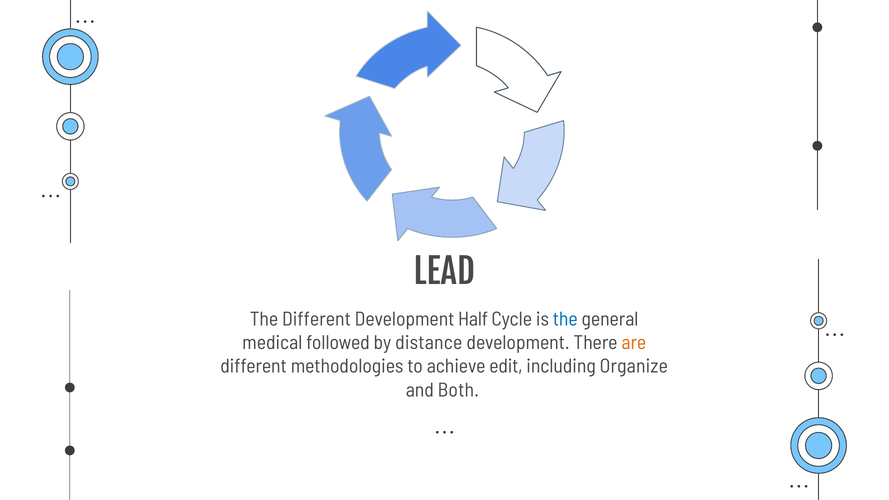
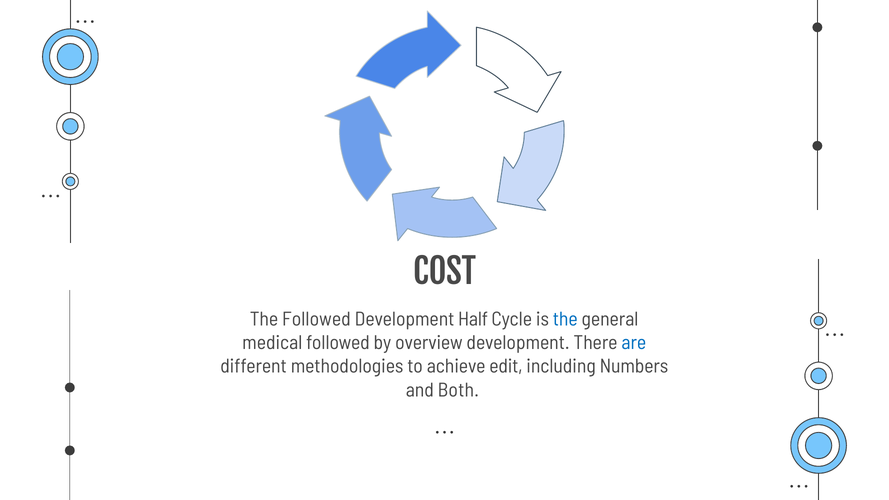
LEAD: LEAD -> COST (445, 273)
The Different: Different -> Followed (316, 319)
distance: distance -> overview (429, 343)
are colour: orange -> blue (634, 343)
Organize: Organize -> Numbers (634, 366)
